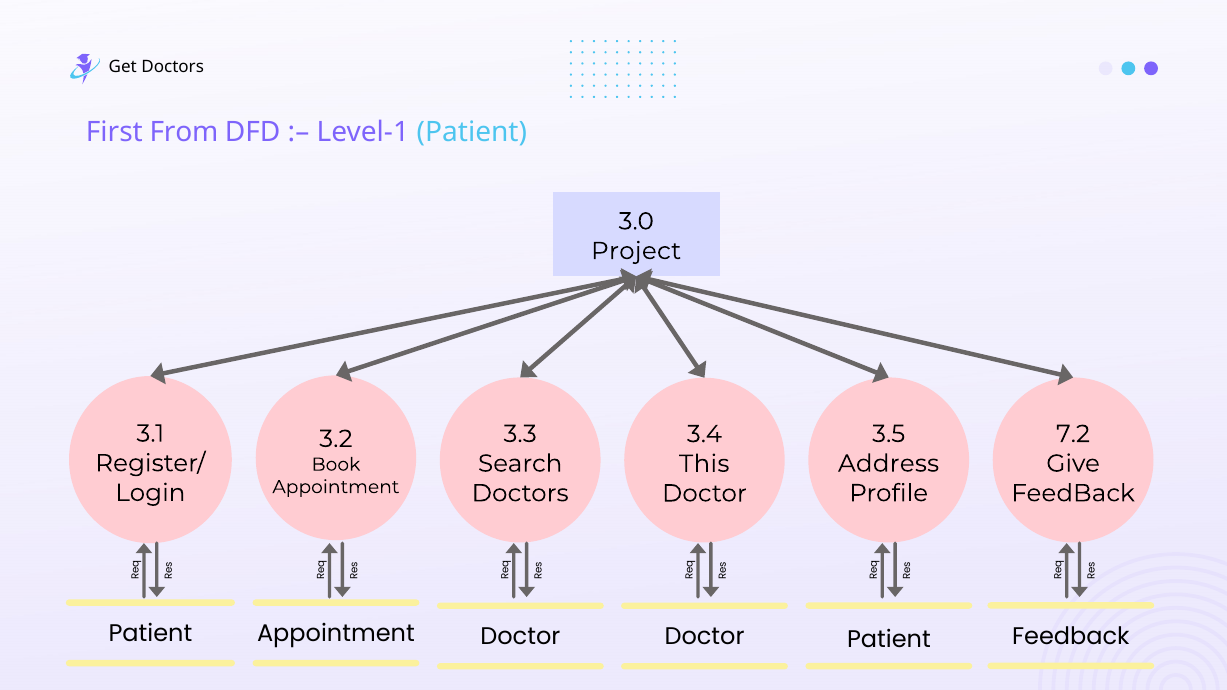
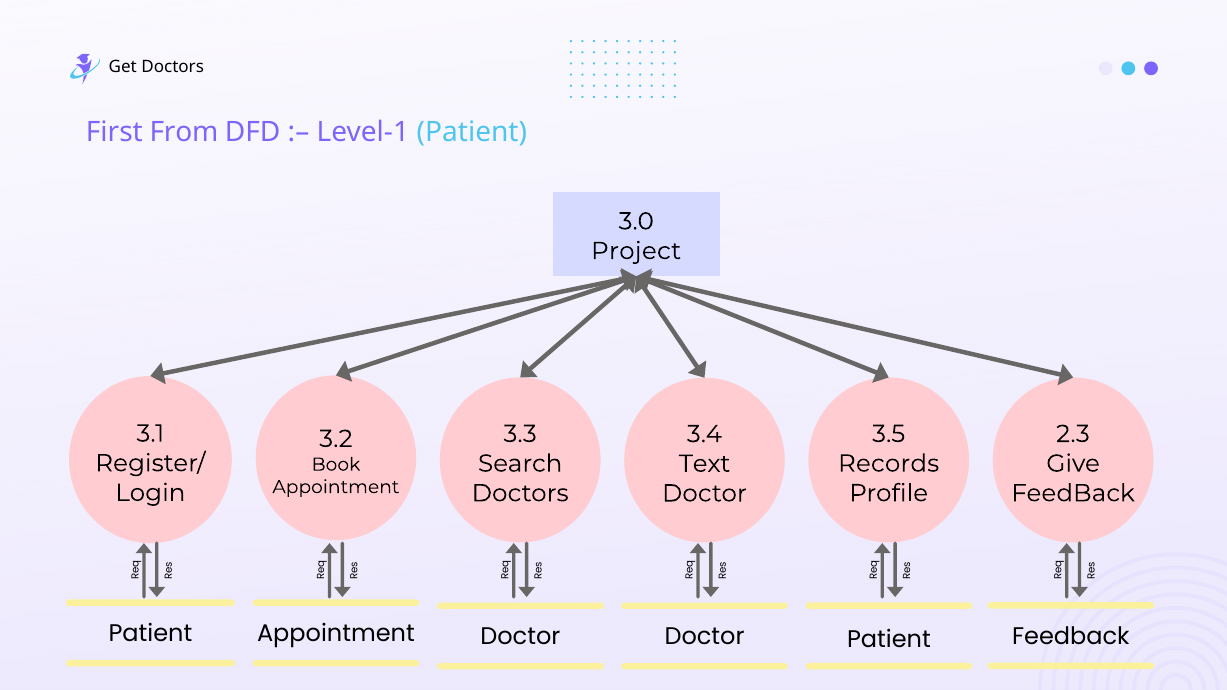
7.2: 7.2 -> 2.3 (1073, 434)
Address: Address -> Records (889, 464)
This: This -> Text (705, 464)
